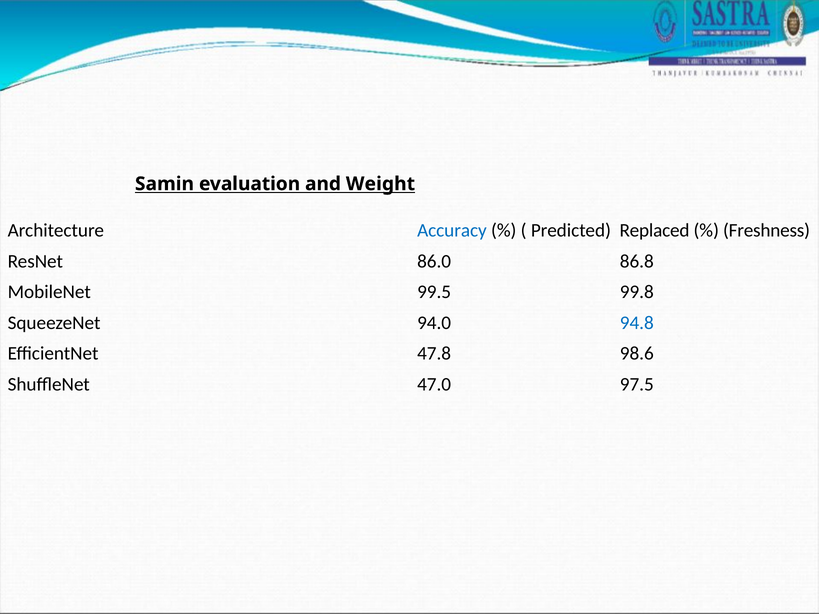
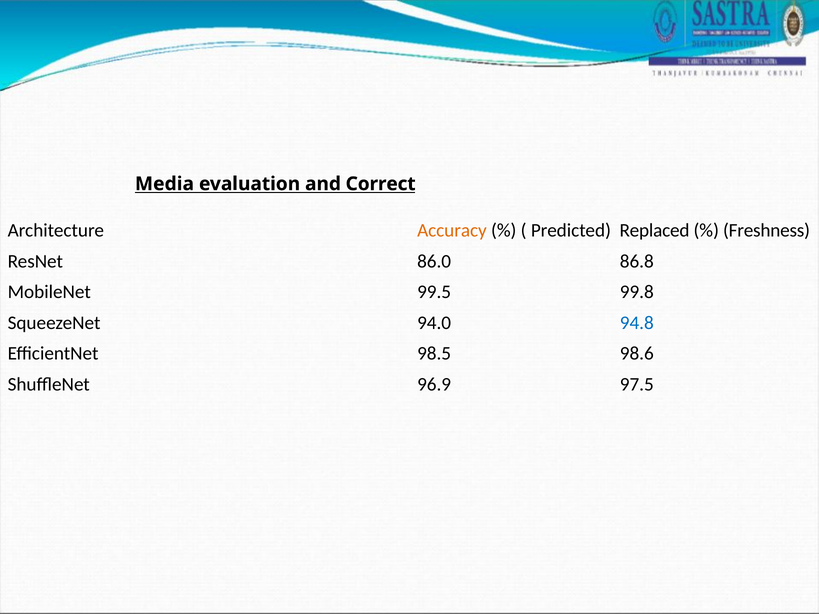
Samin: Samin -> Media (164, 184)
Weight: Weight -> Correct (381, 184)
Accuracy colour: blue -> orange (452, 231)
47.8: 47.8 -> 98.5 (434, 354)
47.0: 47.0 -> 96.9 (434, 384)
